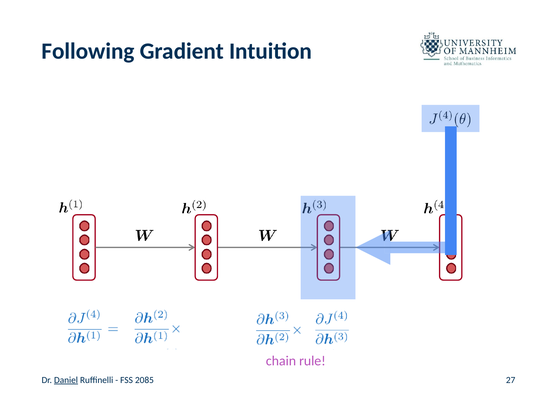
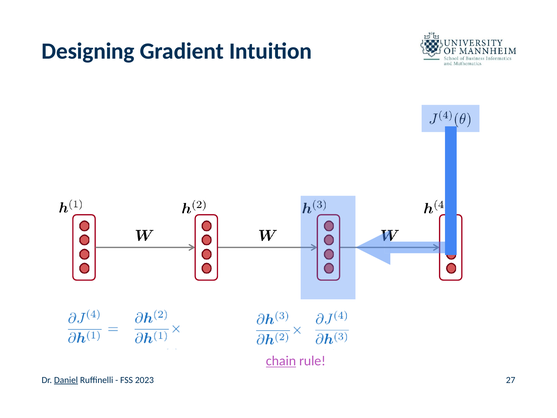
Following: Following -> Designing (88, 51)
chain underline: none -> present (281, 361)
2085: 2085 -> 2023 (144, 380)
